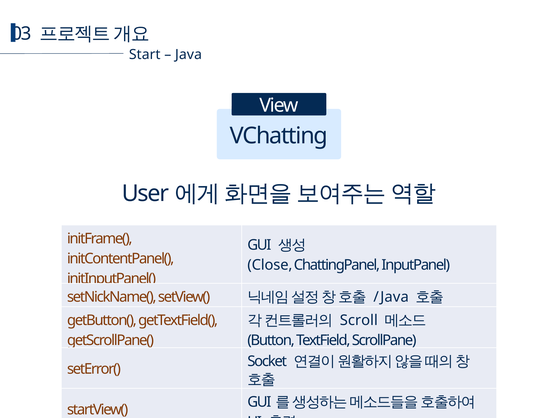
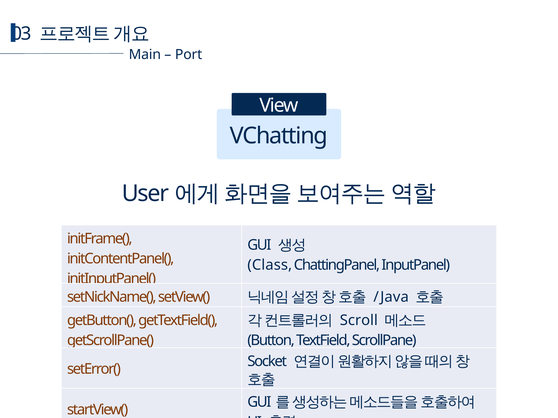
Start: Start -> Main (145, 54)
Java: Java -> Port (189, 54)
Close: Close -> Class (270, 265)
